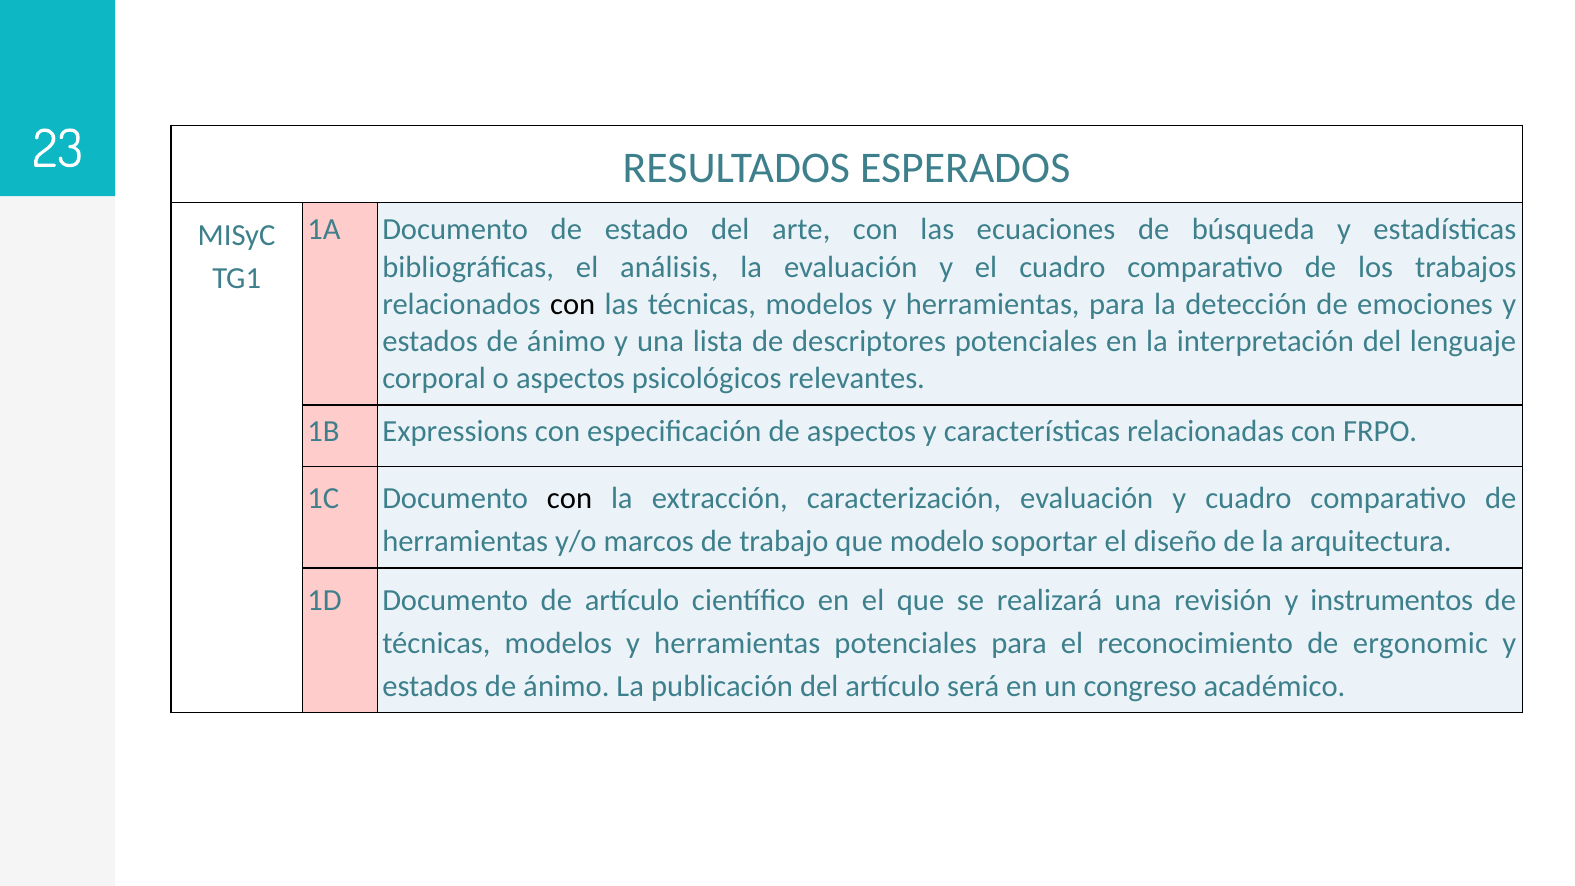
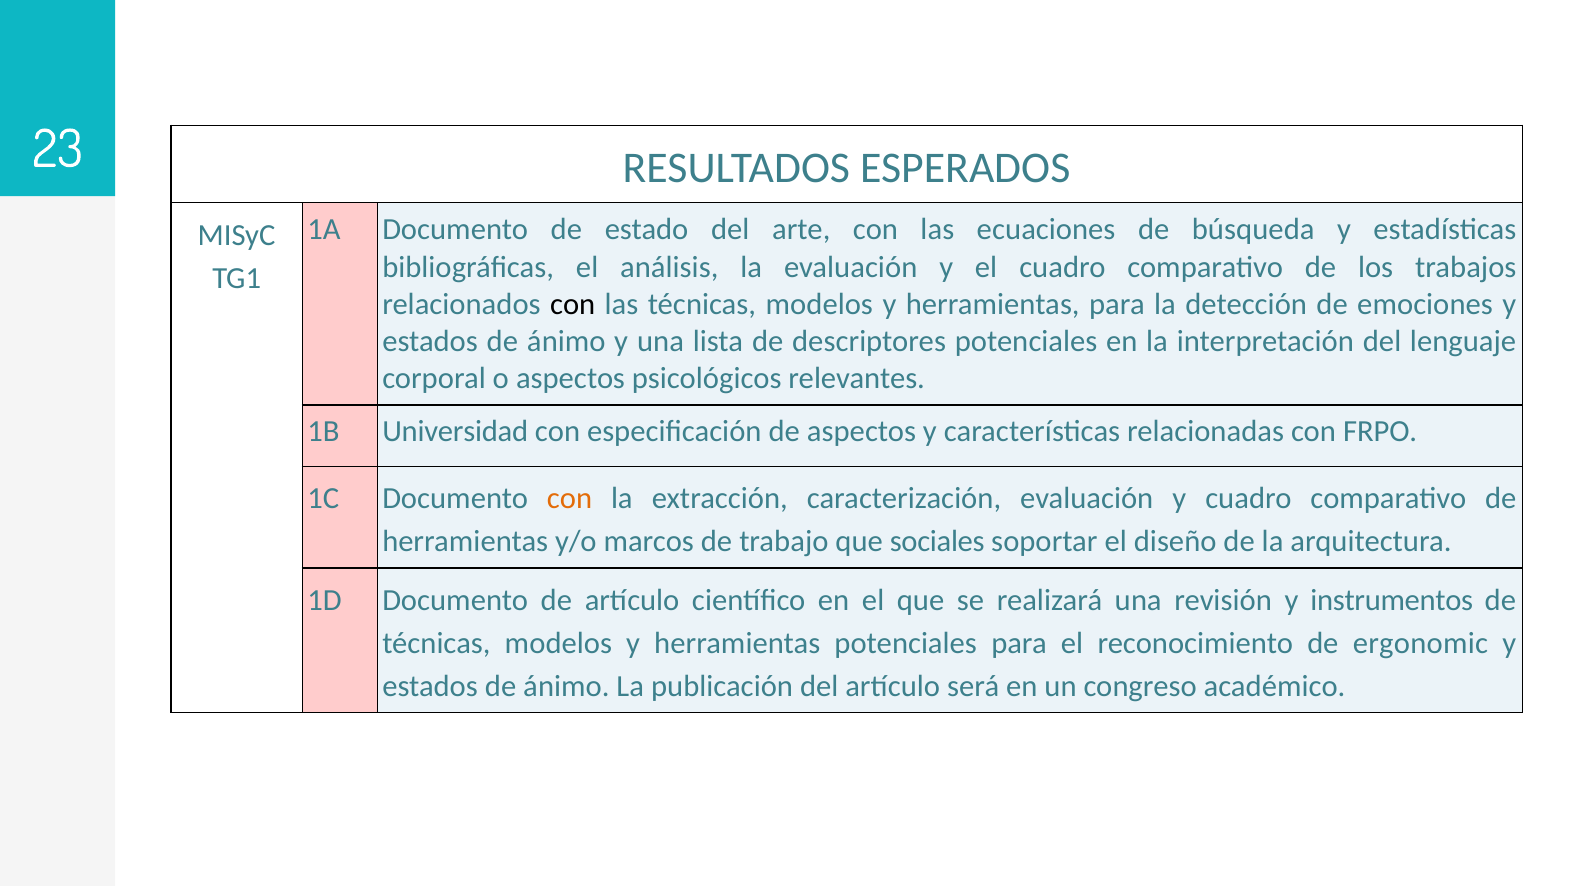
Expressions: Expressions -> Universidad (455, 432)
con colour: black -> orange (570, 499)
modelo: modelo -> sociales (937, 542)
